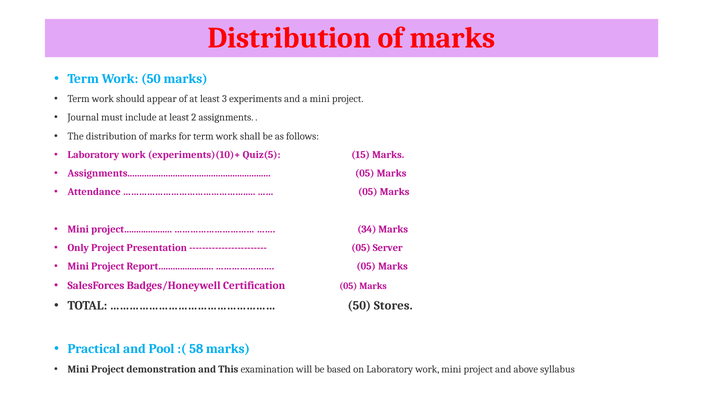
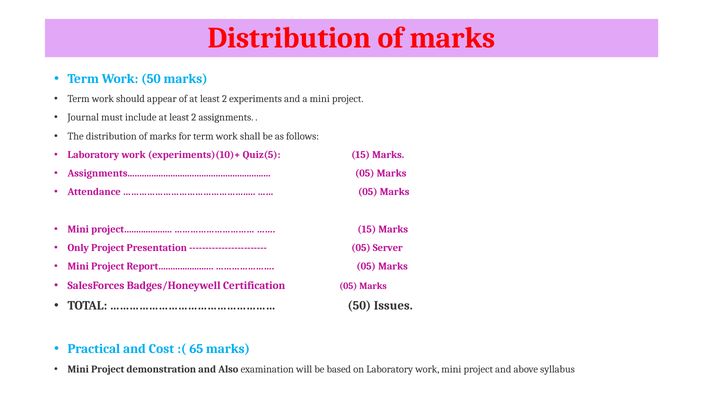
of at least 3: 3 -> 2 (224, 99)
34: 34 -> 15 (367, 229)
Stores: Stores -> Issues (393, 306)
Pool: Pool -> Cost (162, 349)
58: 58 -> 65 (196, 349)
This: This -> Also (228, 369)
